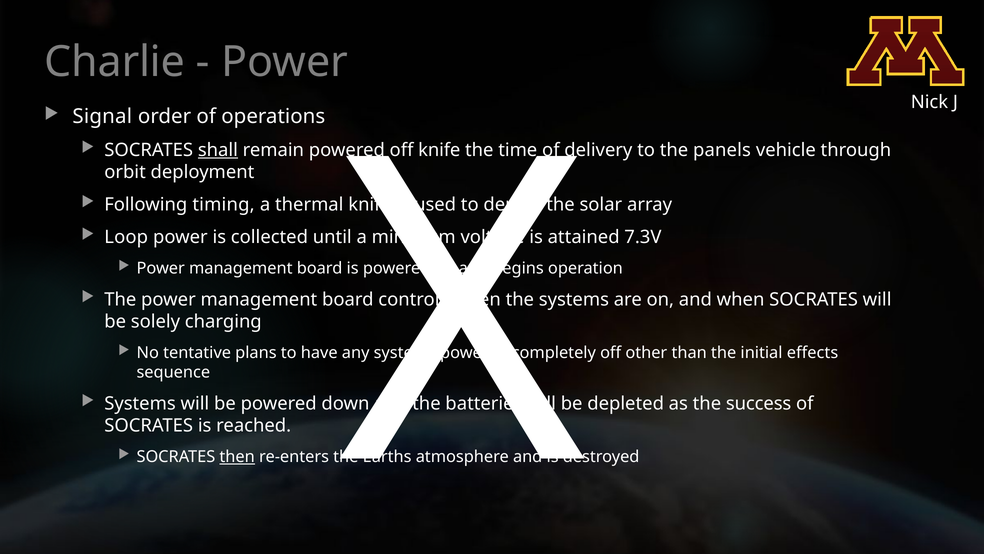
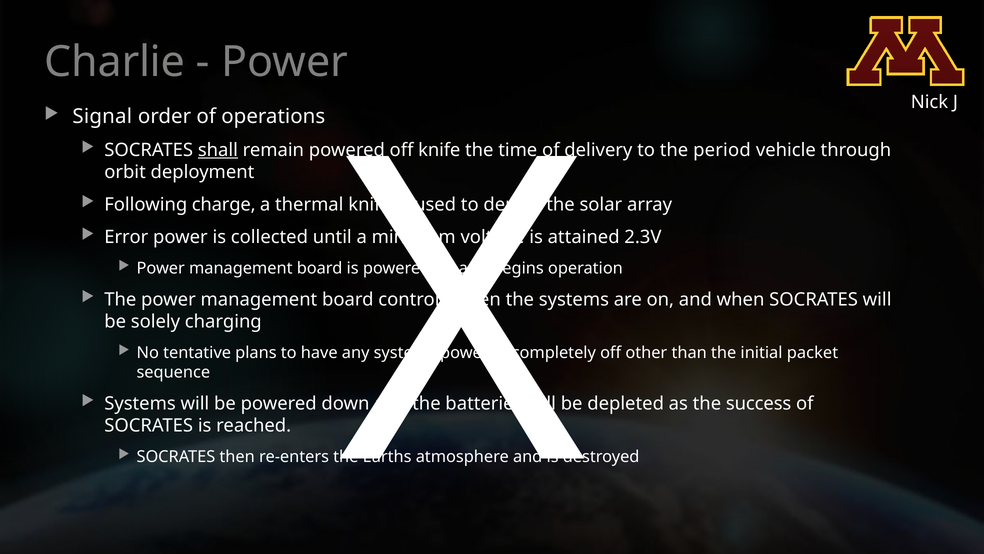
panels: panels -> period (722, 150)
timing: timing -> charge (224, 205)
Loop: Loop -> Error (126, 237)
7.3V: 7.3V -> 2.3V (643, 237)
effects: effects -> packet (812, 352)
then underline: present -> none (237, 456)
